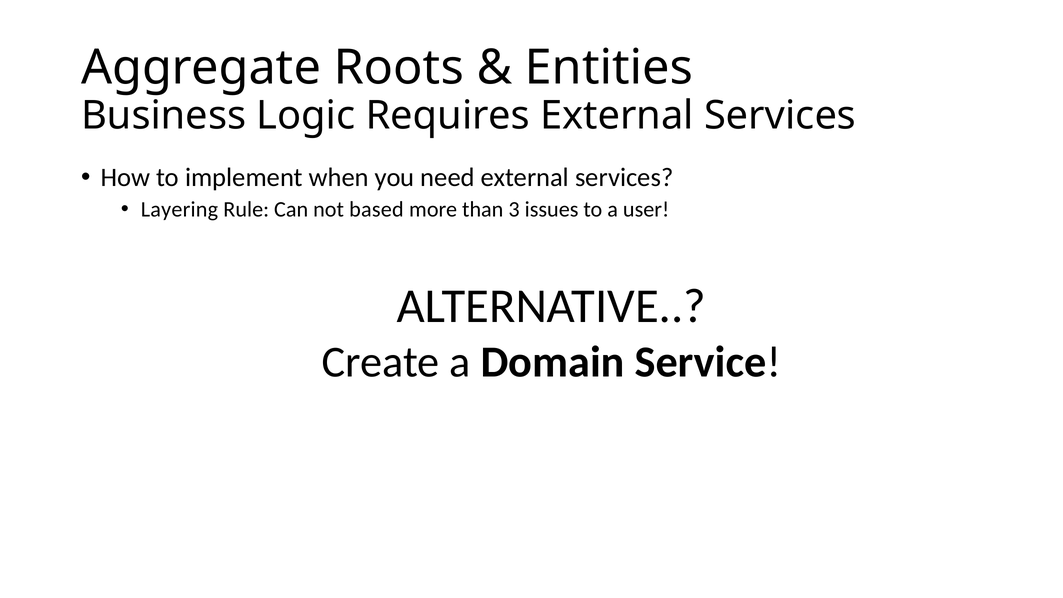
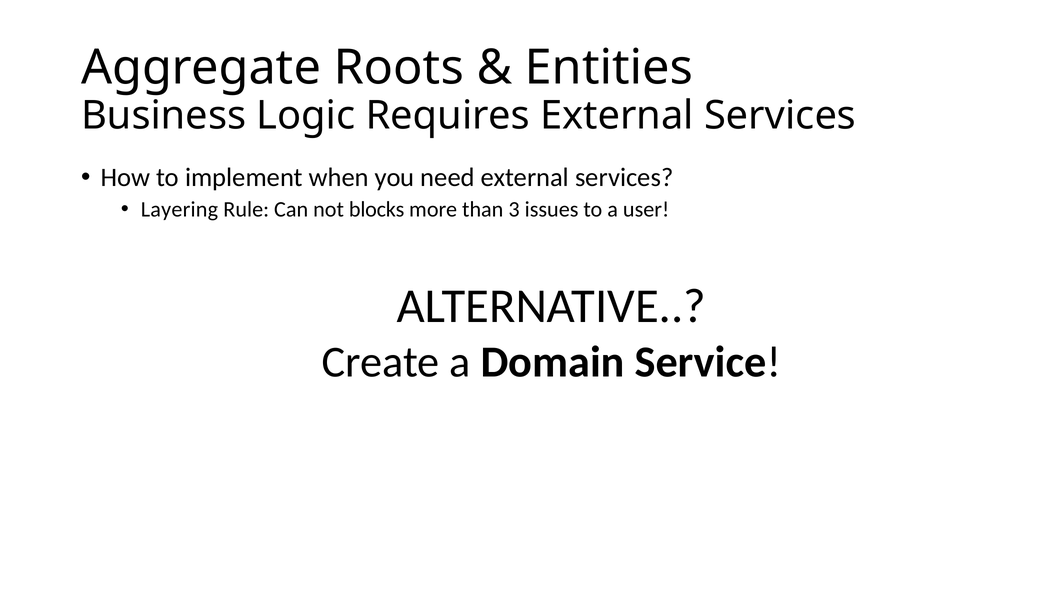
based: based -> blocks (377, 209)
